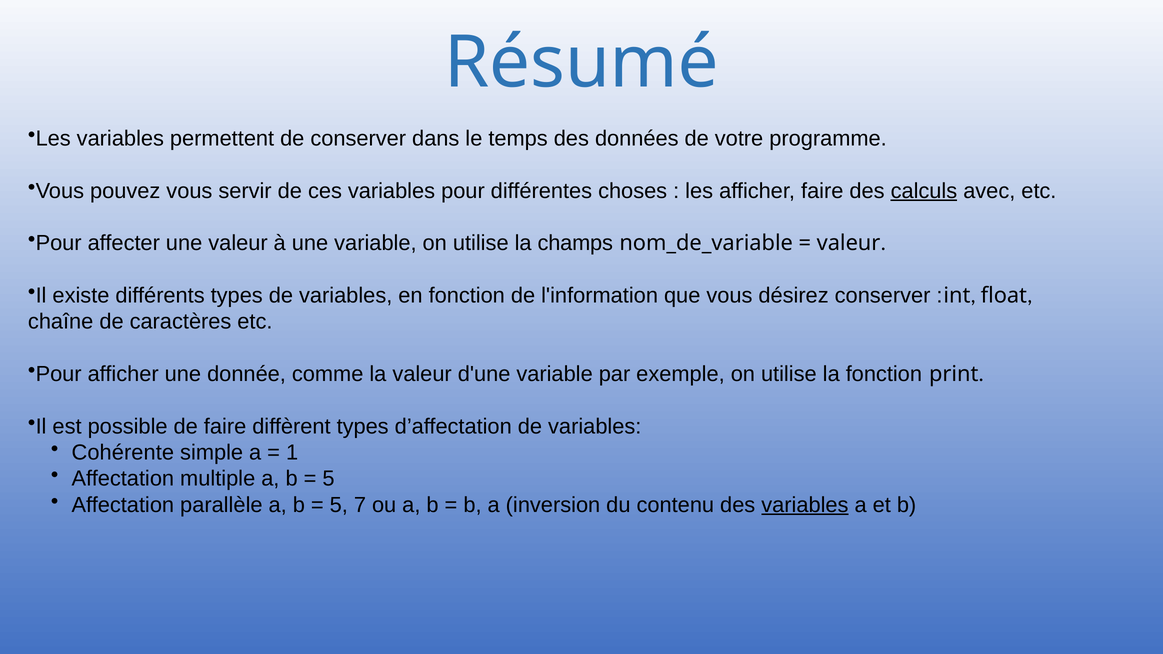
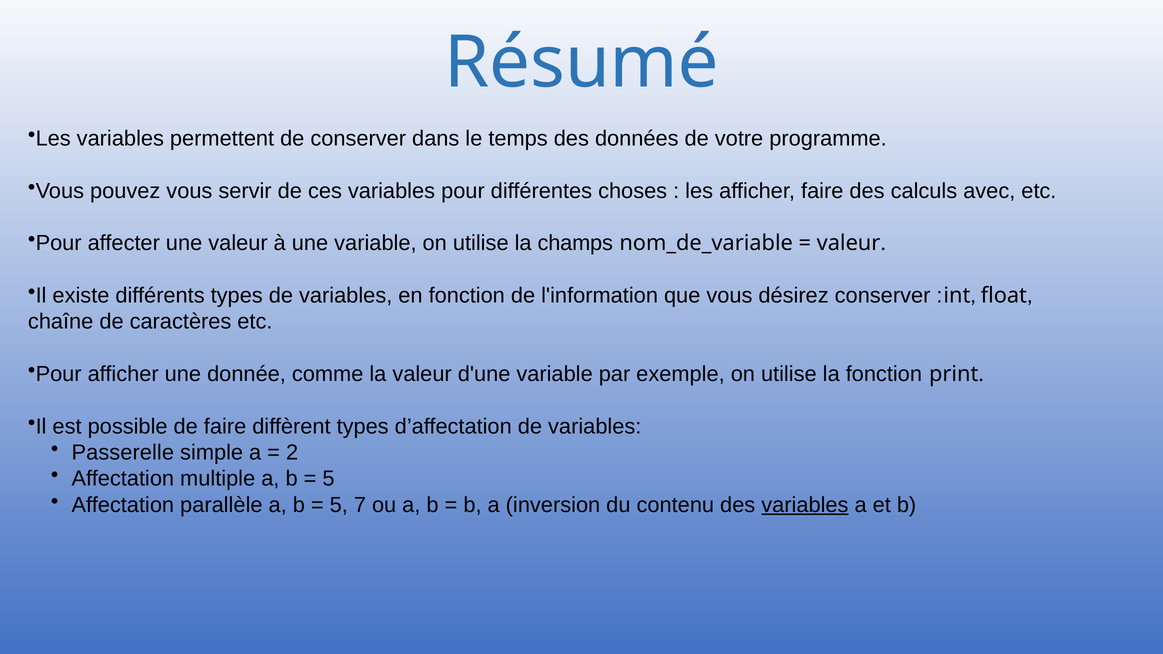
calculs underline: present -> none (924, 191)
Cohérente: Cohérente -> Passerelle (123, 453)
1: 1 -> 2 (292, 453)
